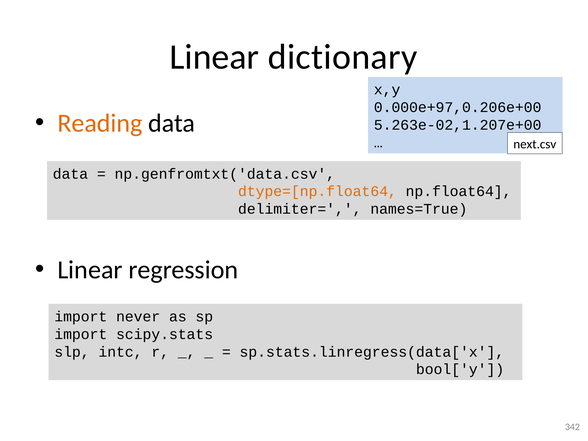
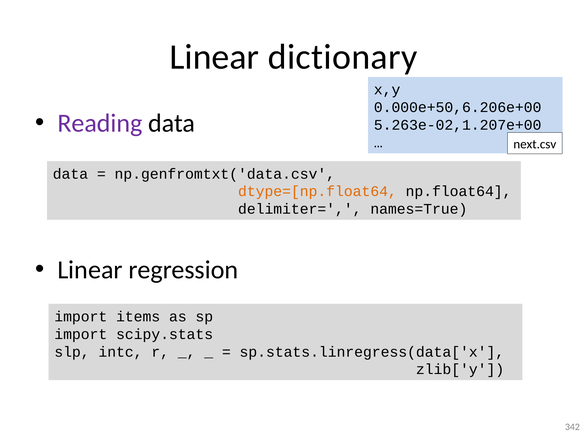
0.000e+97,0.206e+00: 0.000e+97,0.206e+00 -> 0.000e+50,6.206e+00 (458, 107)
Reading colour: orange -> purple (100, 123)
never: never -> items (138, 317)
bool['y: bool['y -> zlib['y (460, 369)
